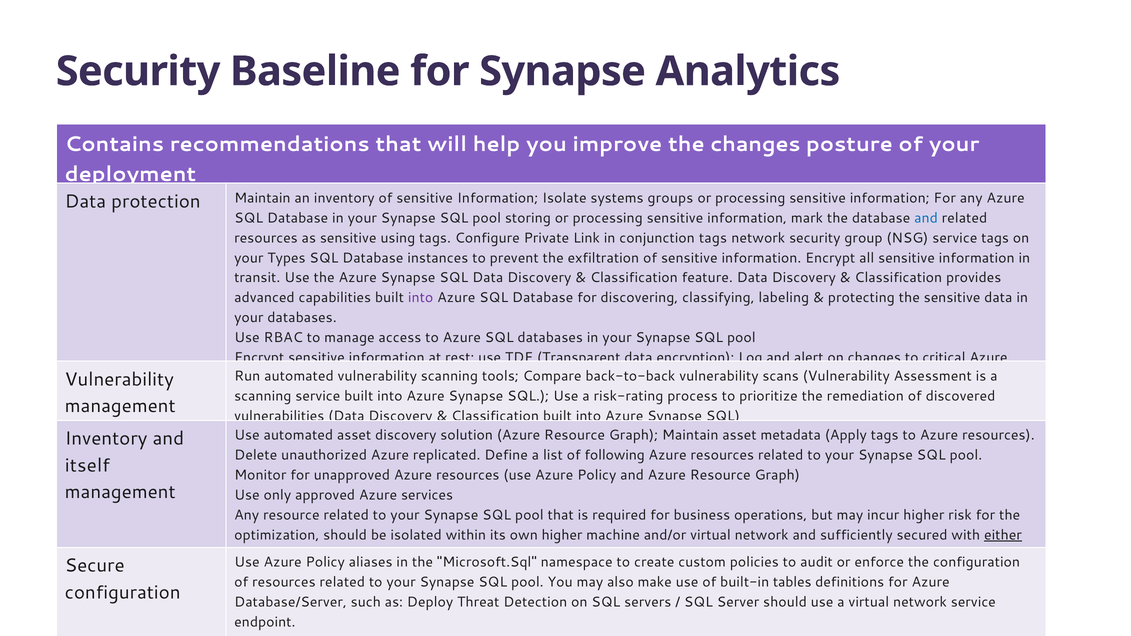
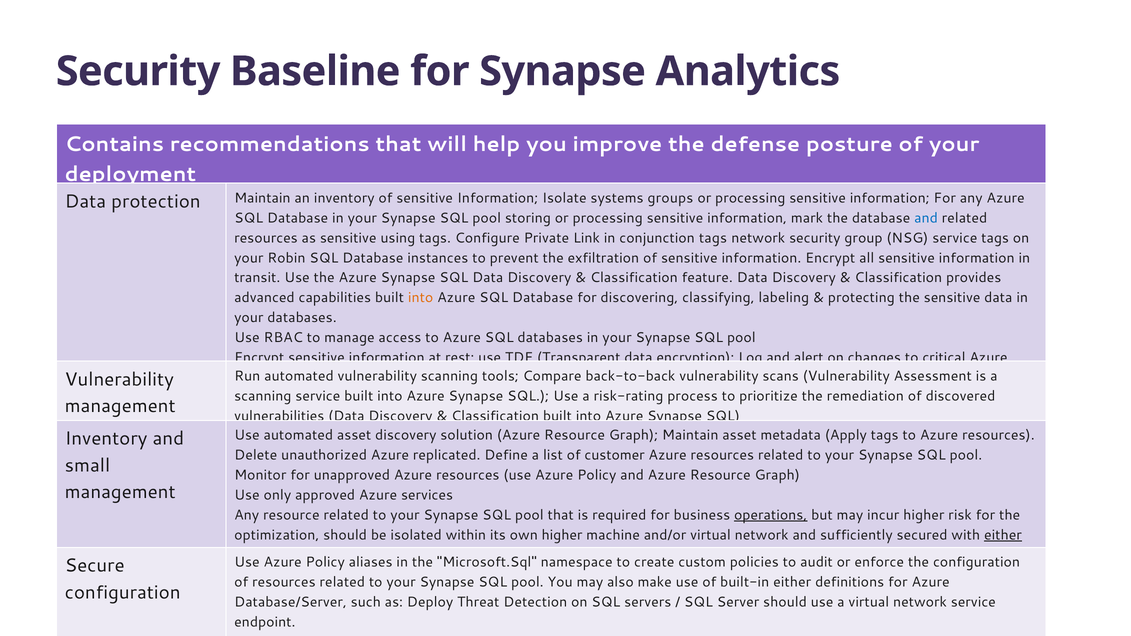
the changes: changes -> defense (755, 144)
Types: Types -> Robin (286, 258)
into colour: purple -> orange (421, 298)
following: following -> customer (615, 455)
itself: itself -> small (87, 465)
operations underline: none -> present (771, 515)
built-in tables: tables -> either (792, 582)
